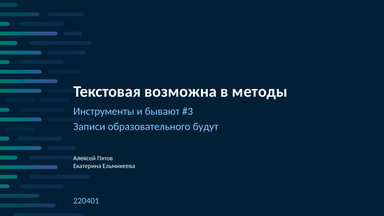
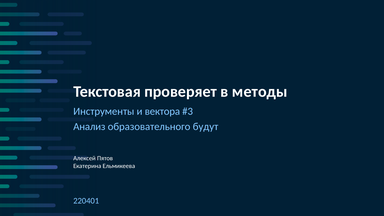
возможна: возможна -> проверяет (181, 92)
бывают: бывают -> вектора (162, 111)
Записи: Записи -> Анализ (89, 127)
